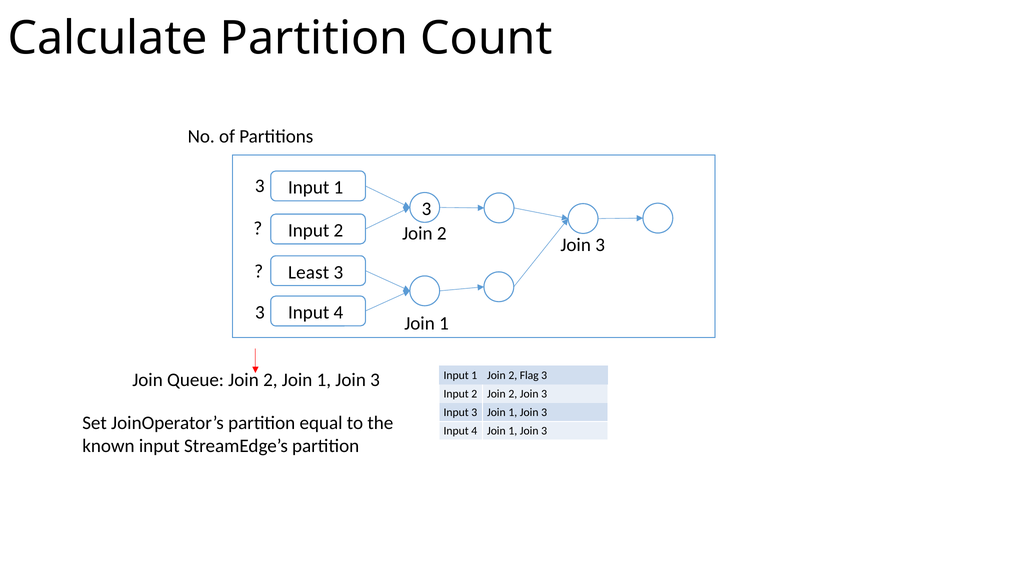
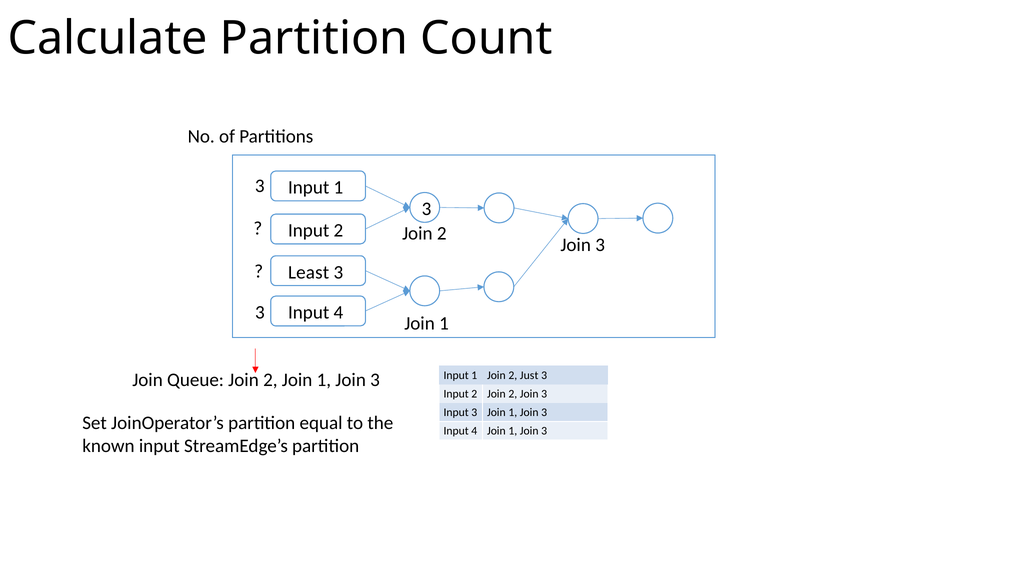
Flag: Flag -> Just (529, 375)
